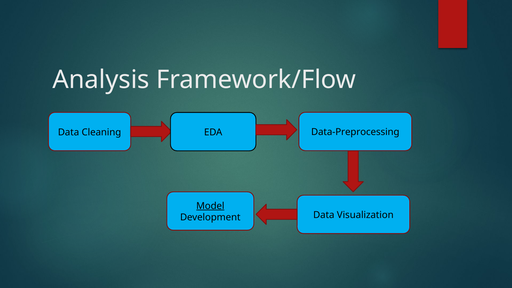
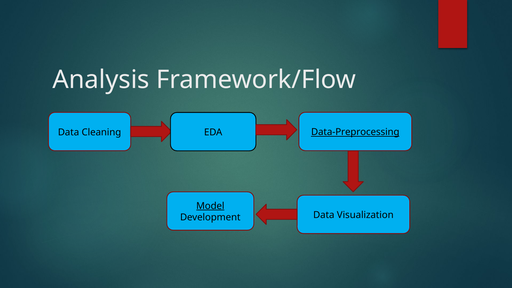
Data-Preprocessing underline: none -> present (355, 132)
